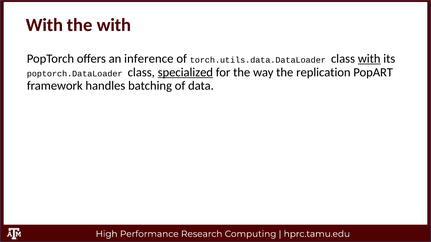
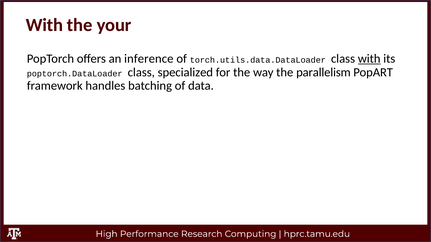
the with: with -> your (114, 25)
specialized underline: present -> none (185, 72)
replication: replication -> parallelism (323, 72)
